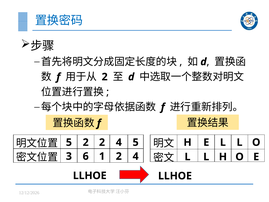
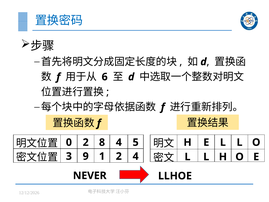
2: 2 -> 6 (105, 77)
5: 5 -> 0 (69, 142)
2 2: 2 -> 8 (102, 142)
6: 6 -> 9 (86, 156)
LLHOE: LLHOE -> NEVER (90, 175)
